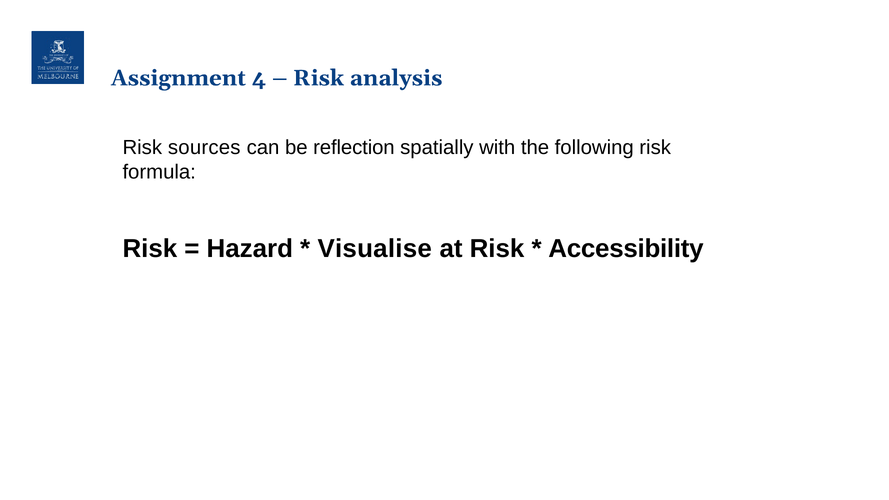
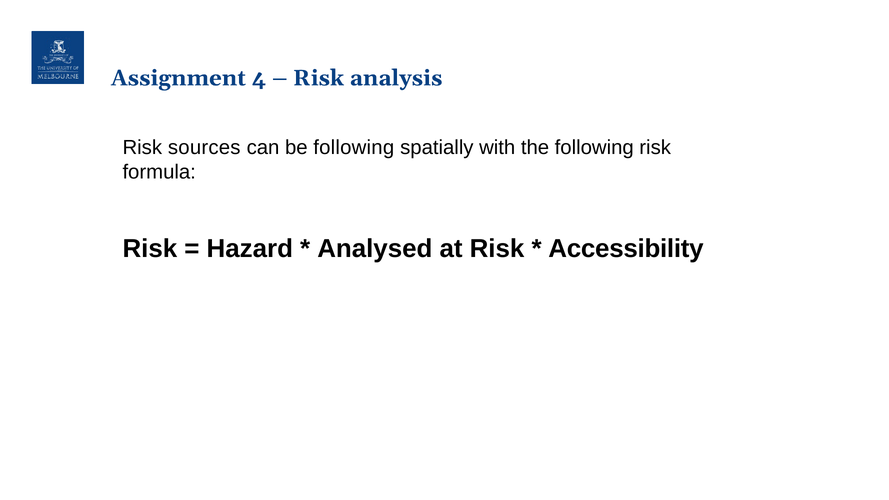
be reflection: reflection -> following (354, 148)
Visualise: Visualise -> Analysed (375, 249)
